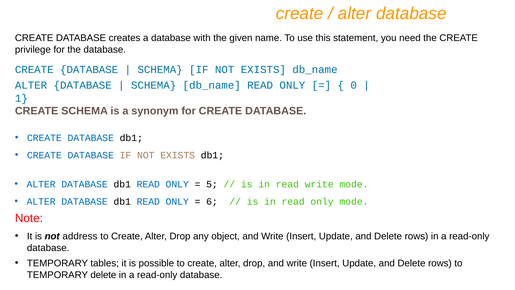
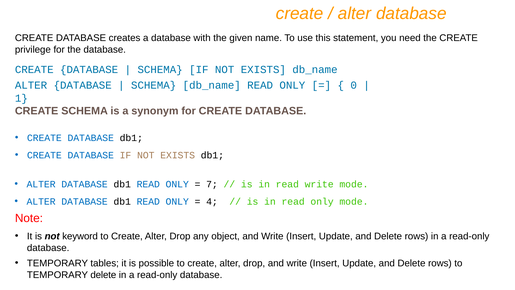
5: 5 -> 7 (212, 184)
6: 6 -> 4 (212, 201)
address: address -> keyword (80, 236)
